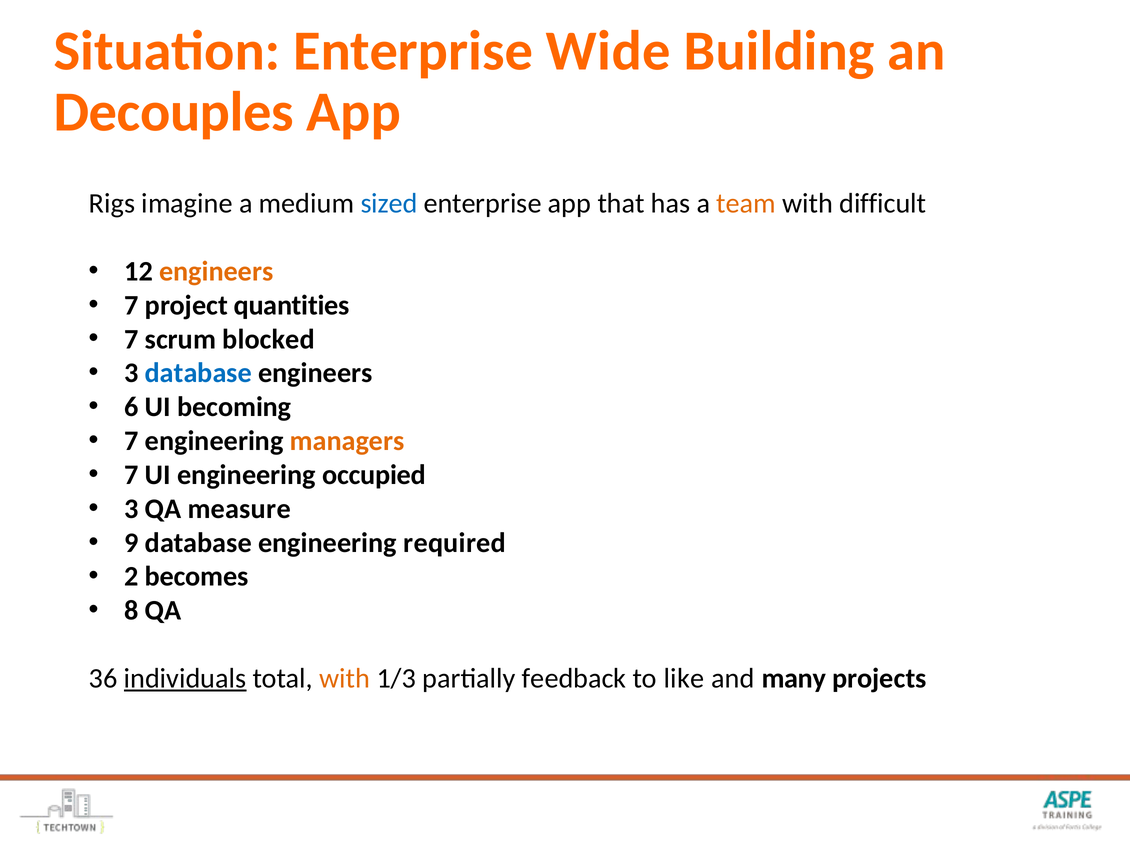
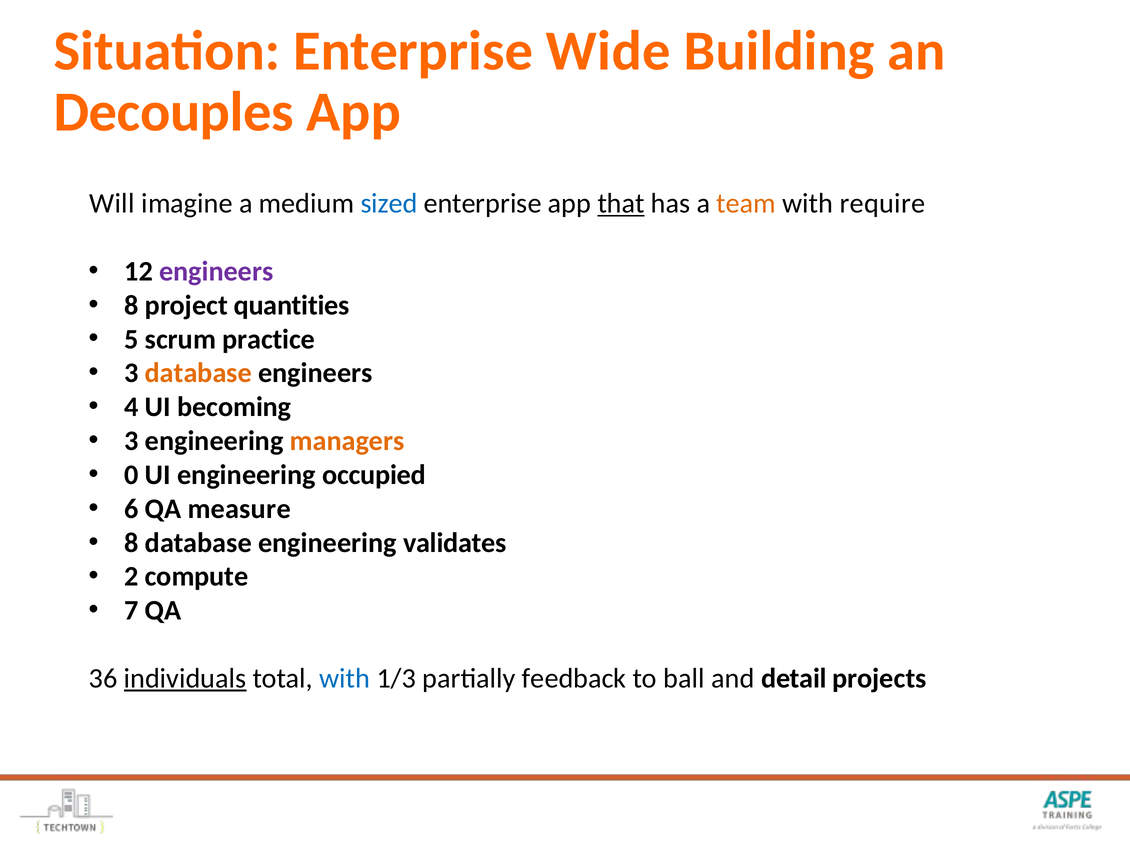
Rigs: Rigs -> Will (112, 203)
that underline: none -> present (621, 203)
difficult: difficult -> require (882, 203)
engineers colour: orange -> purple (216, 271)
7: 7 -> 8 (131, 305)
7: 7 -> 5 (131, 339)
blocked: blocked -> practice (269, 339)
database colour: blue -> orange (198, 373)
6: 6 -> 4 (131, 407)
7: 7 -> 3 (131, 441)
7: 7 -> 0 (131, 475)
3: 3 -> 6 (131, 508)
9: 9 -> 8 (131, 542)
required: required -> validates (455, 542)
becomes: becomes -> compute (197, 576)
8: 8 -> 7 (131, 610)
with colour: orange -> blue (345, 678)
like: like -> ball (684, 678)
many: many -> detail (794, 678)
